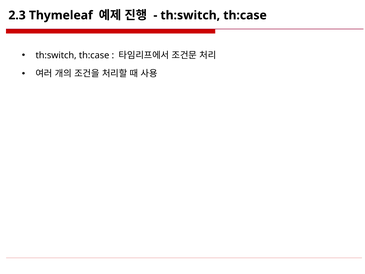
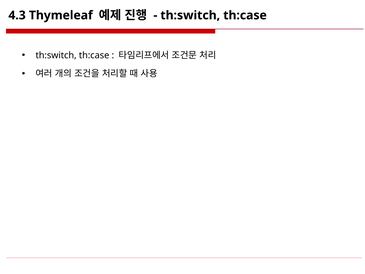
2.3: 2.3 -> 4.3 (17, 15)
